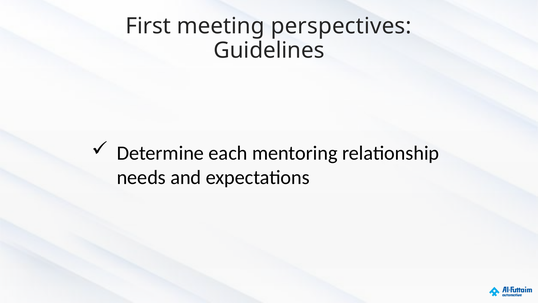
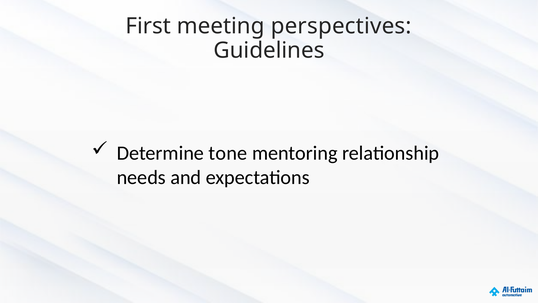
each: each -> tone (228, 153)
